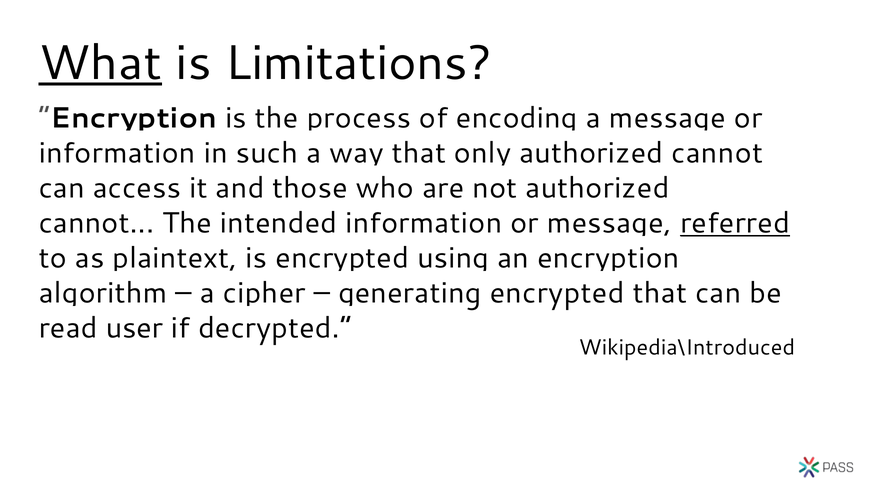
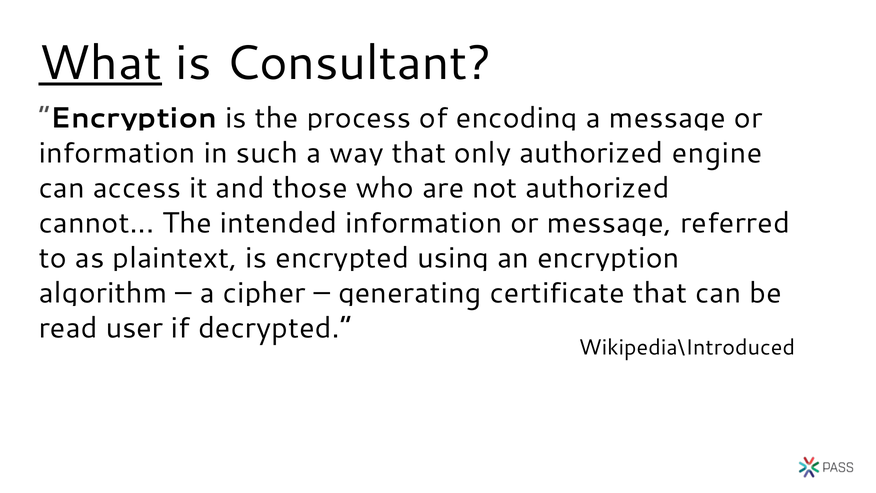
Limitations: Limitations -> Consultant (358, 63)
cannot: cannot -> engine (717, 153)
referred underline: present -> none (735, 223)
generating encrypted: encrypted -> certificate (557, 293)
